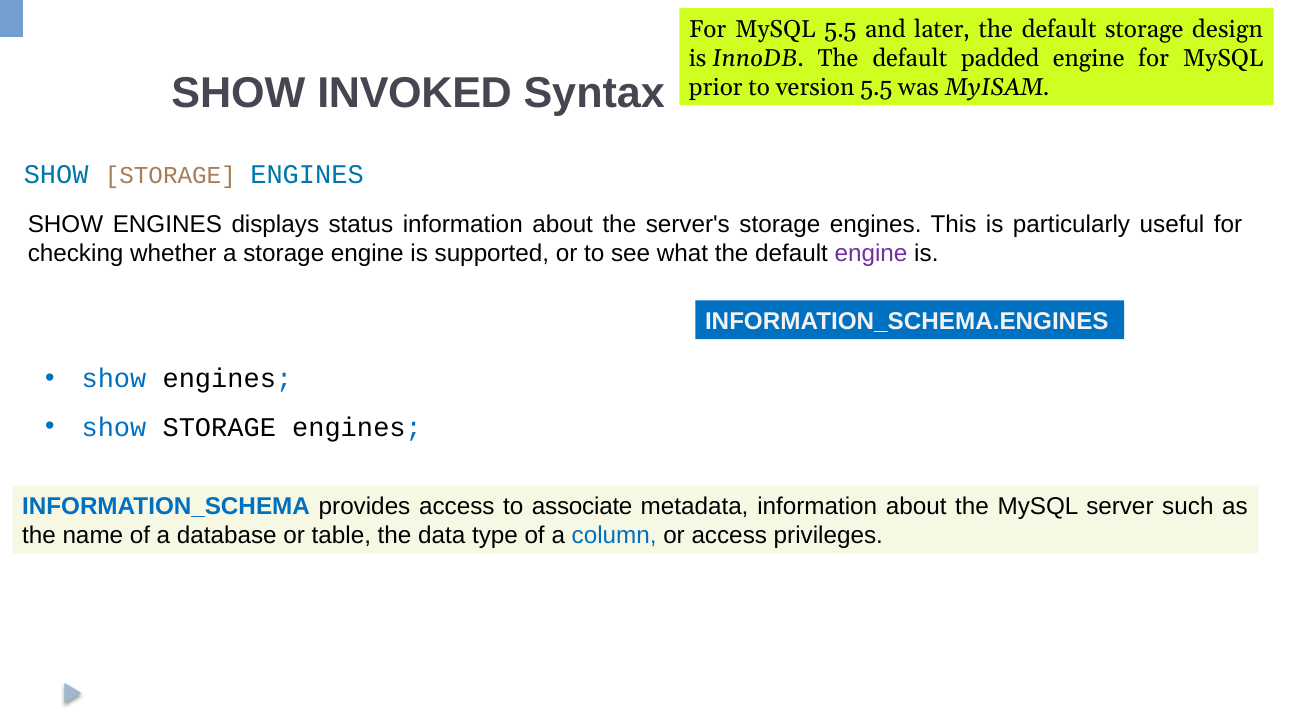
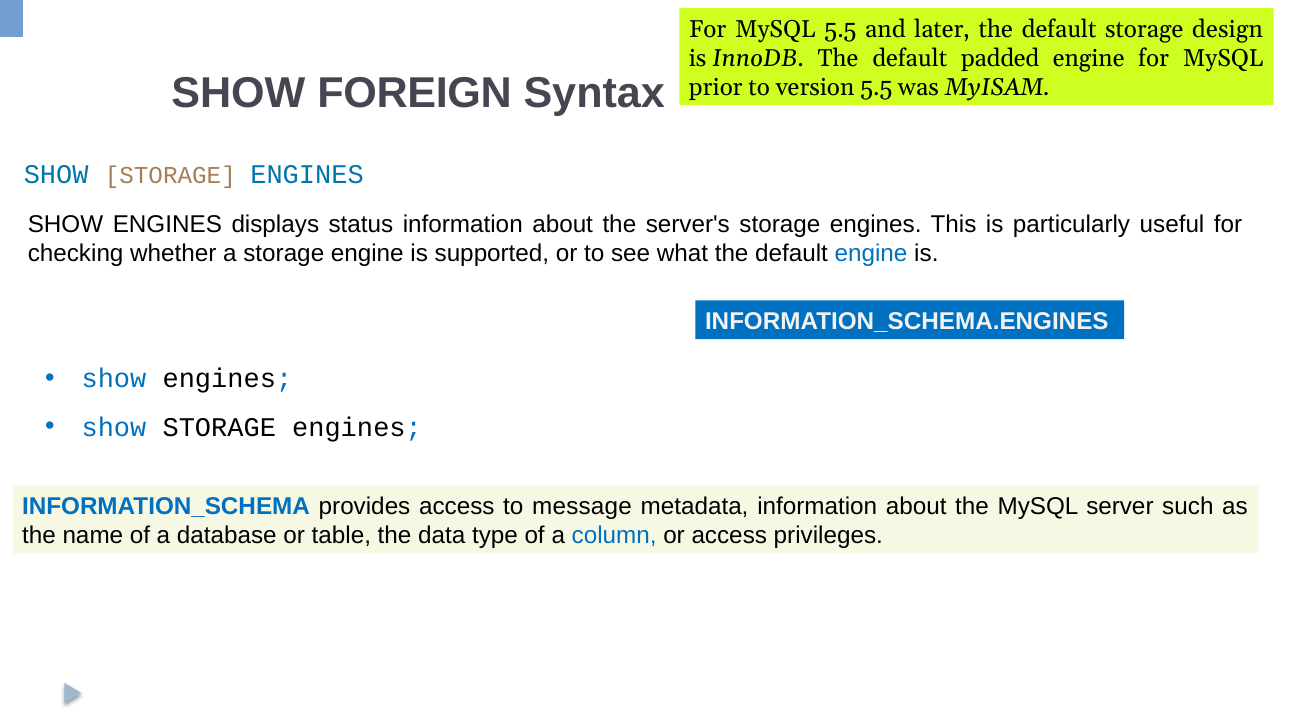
INVOKED: INVOKED -> FOREIGN (415, 93)
engine colour: purple -> blue (871, 254)
associate: associate -> message (582, 506)
